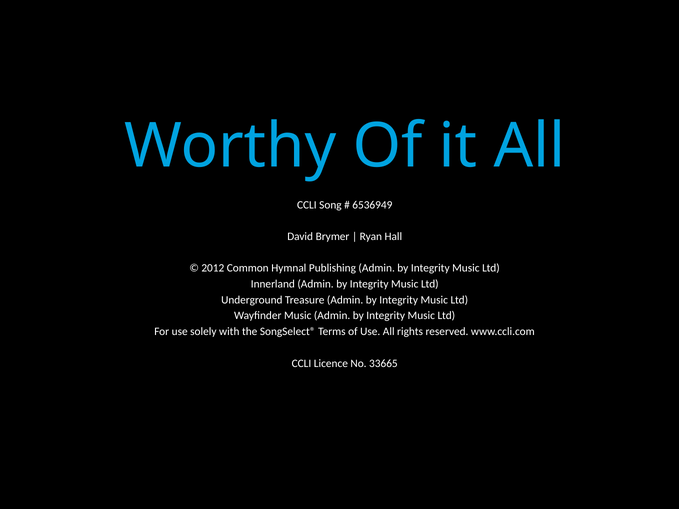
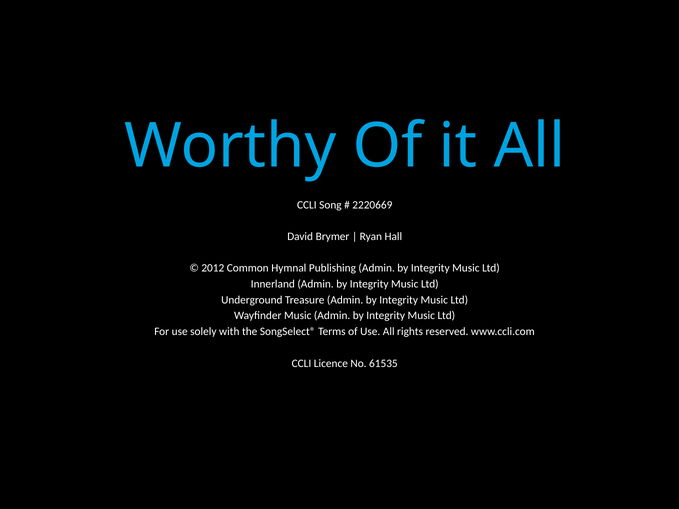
6536949: 6536949 -> 2220669 (372, 205)
33665: 33665 -> 61535 (383, 363)
